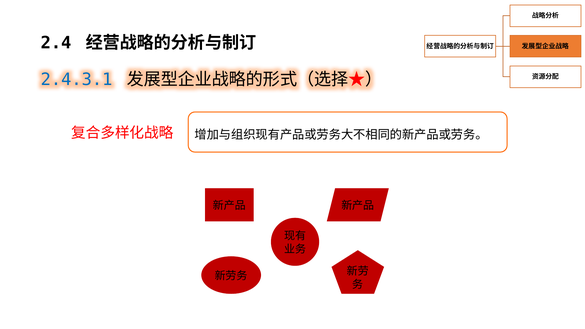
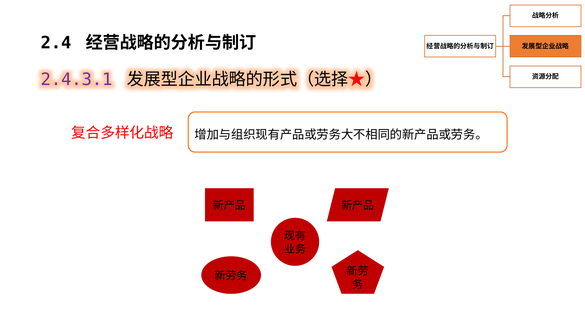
2.4.3.1 colour: blue -> purple (76, 80)
